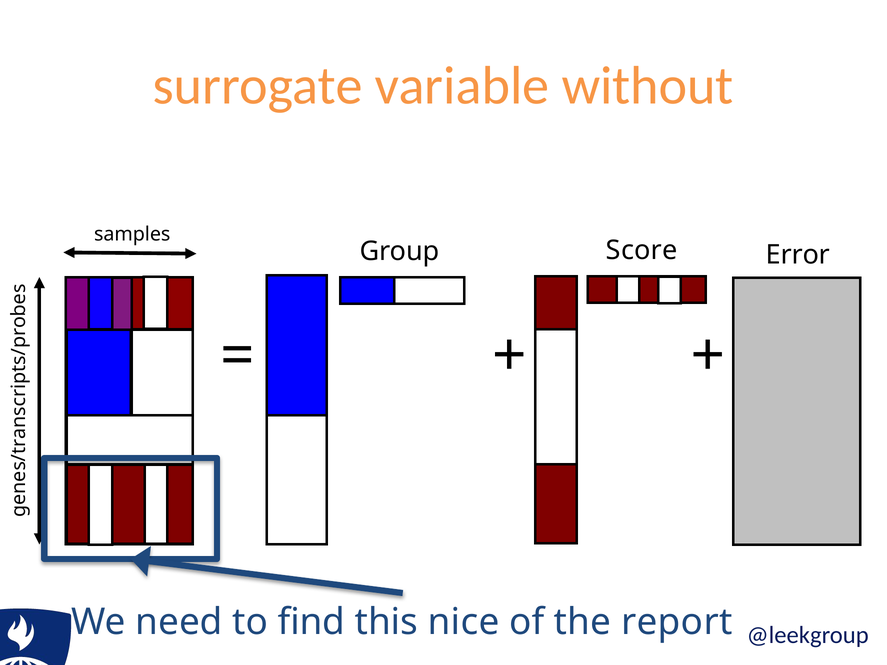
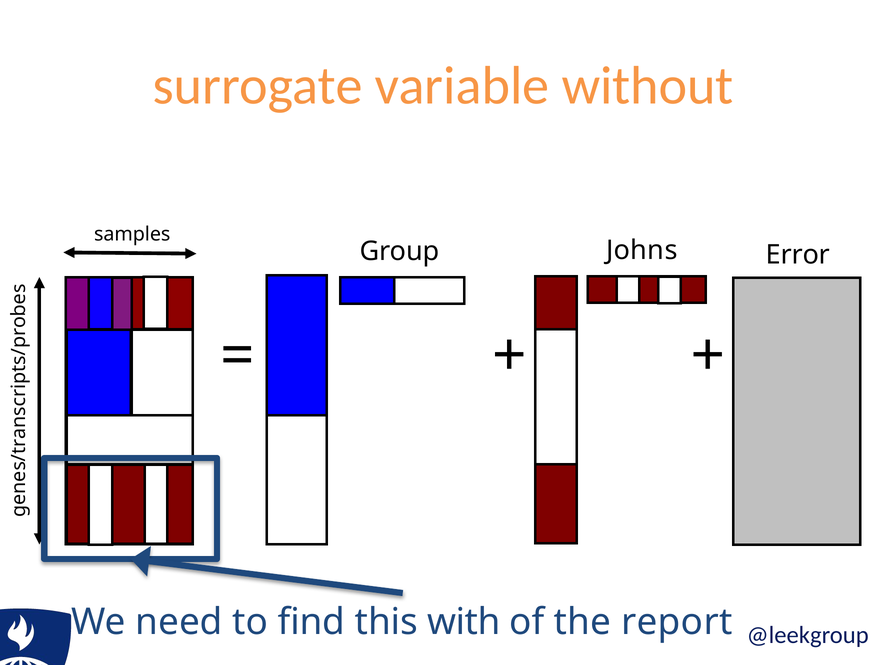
Score: Score -> Johns (642, 250)
nice: nice -> with (464, 622)
